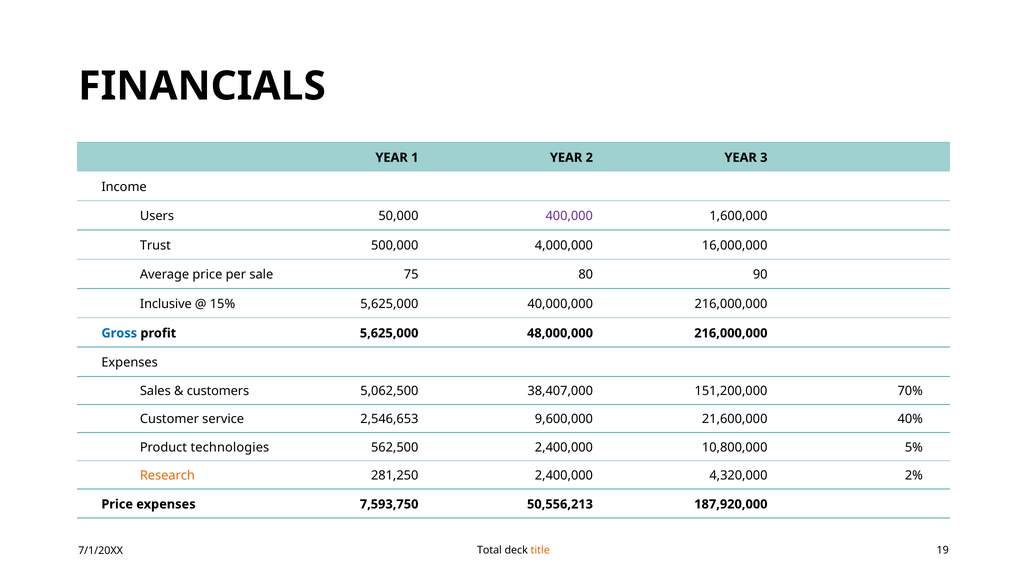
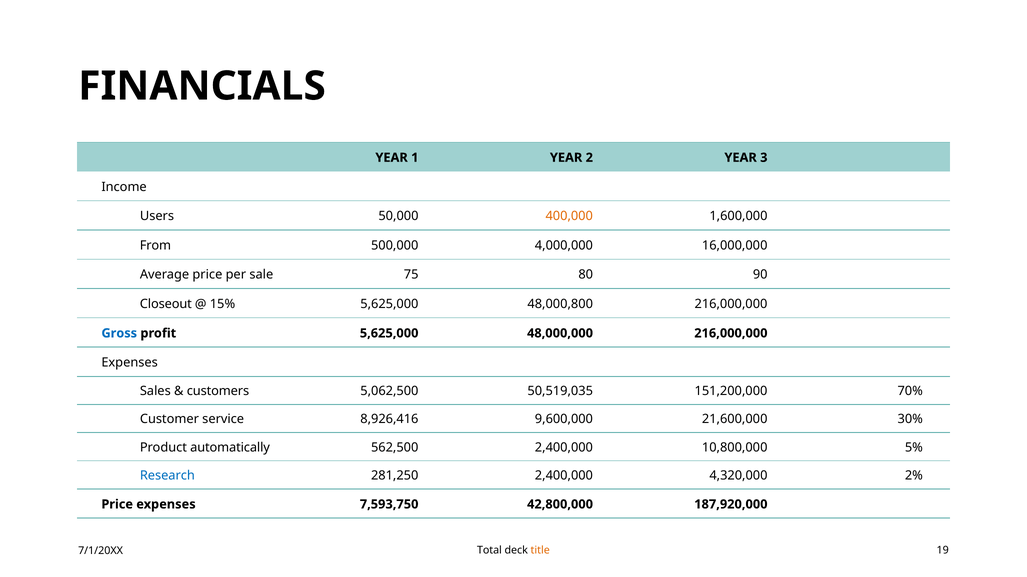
400,000 colour: purple -> orange (569, 216)
Trust: Trust -> From (155, 246)
Inclusive: Inclusive -> Closeout (166, 304)
40,000,000: 40,000,000 -> 48,000,800 (560, 304)
38,407,000: 38,407,000 -> 50,519,035 (560, 392)
2,546,653: 2,546,653 -> 8,926,416 (389, 420)
40%: 40% -> 30% (910, 420)
technologies: technologies -> automatically (230, 448)
Research colour: orange -> blue (167, 476)
50,556,213: 50,556,213 -> 42,800,000 (560, 505)
